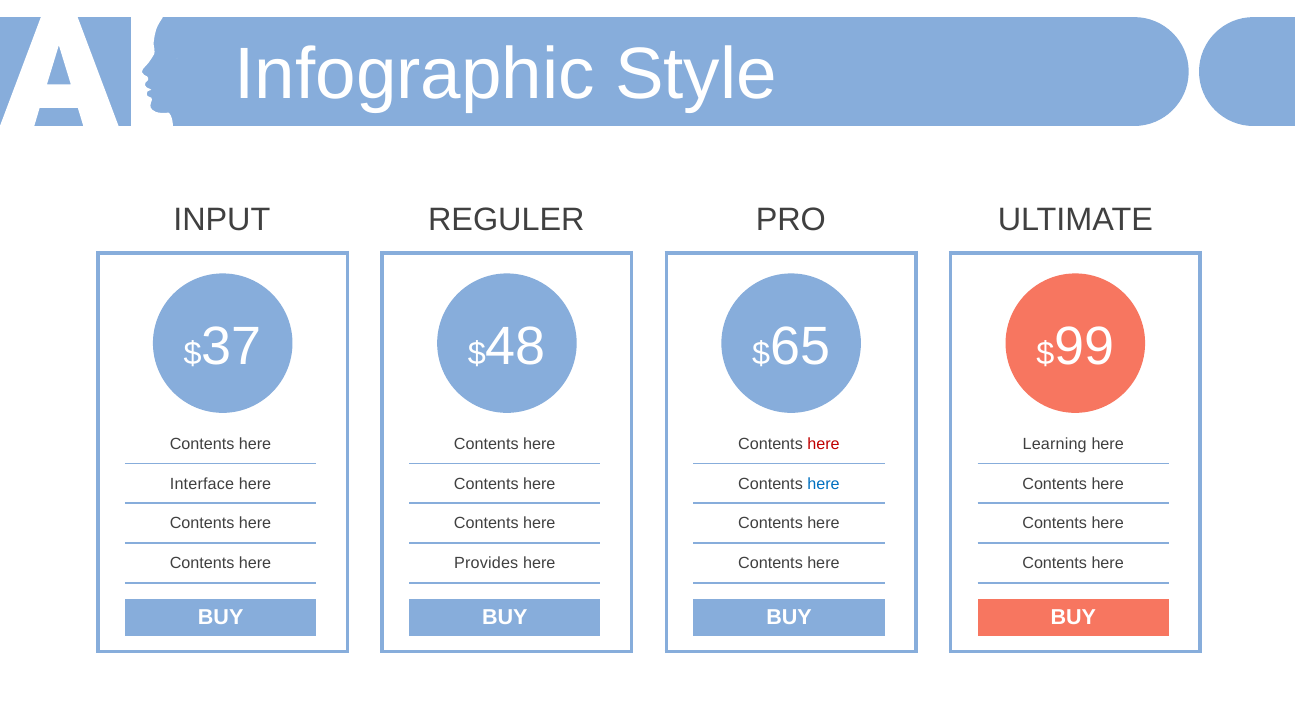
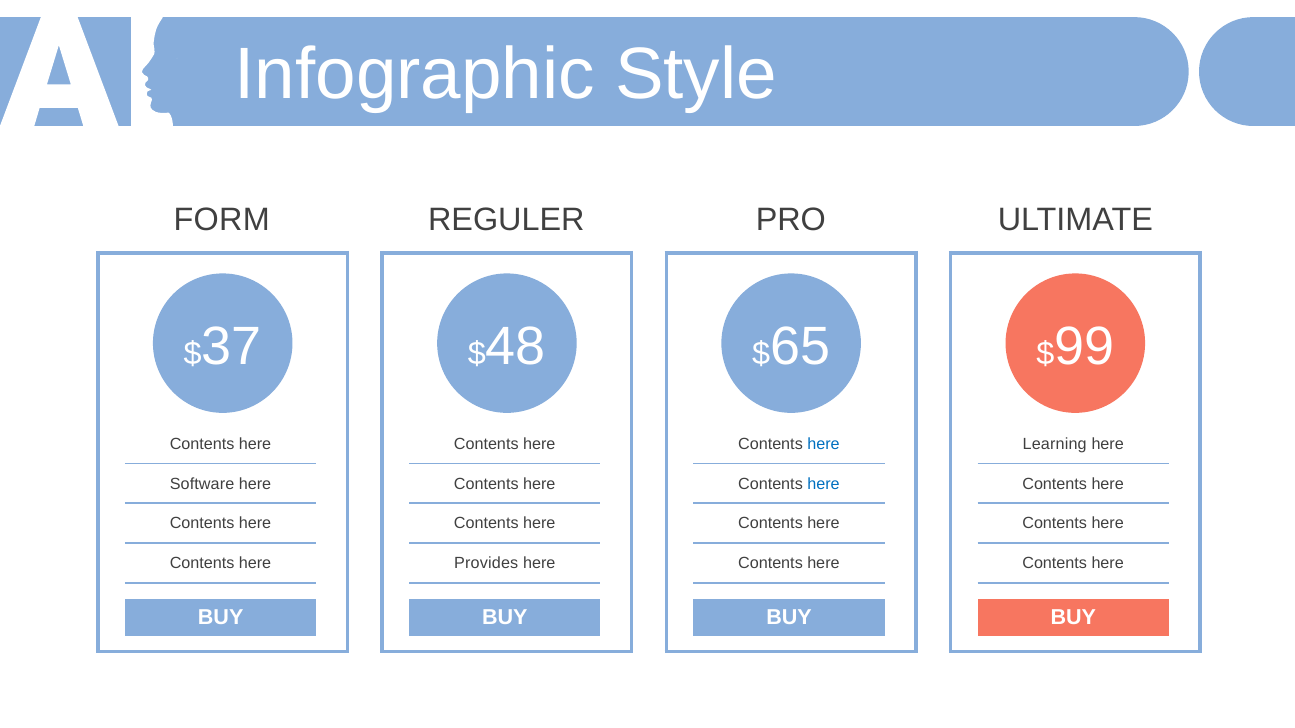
INPUT: INPUT -> FORM (222, 220)
here colour: red -> blue (823, 444)
Interface: Interface -> Software (202, 484)
